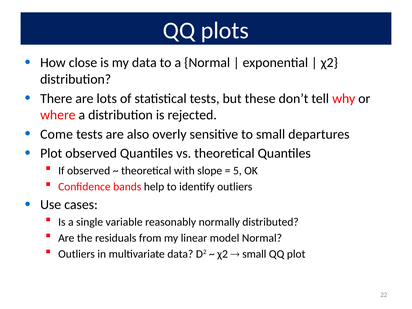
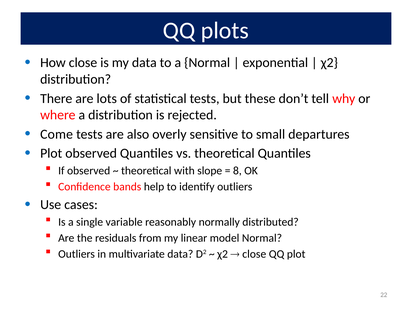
5: 5 -> 8 (237, 171)
small: small -> close (254, 254)
